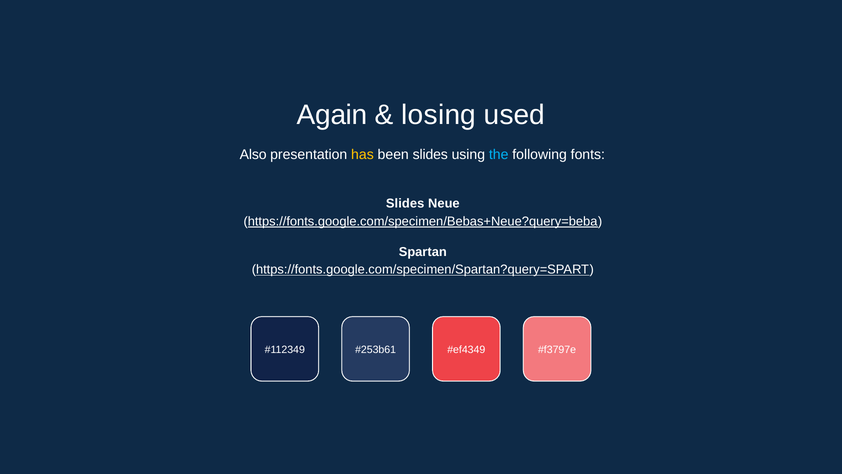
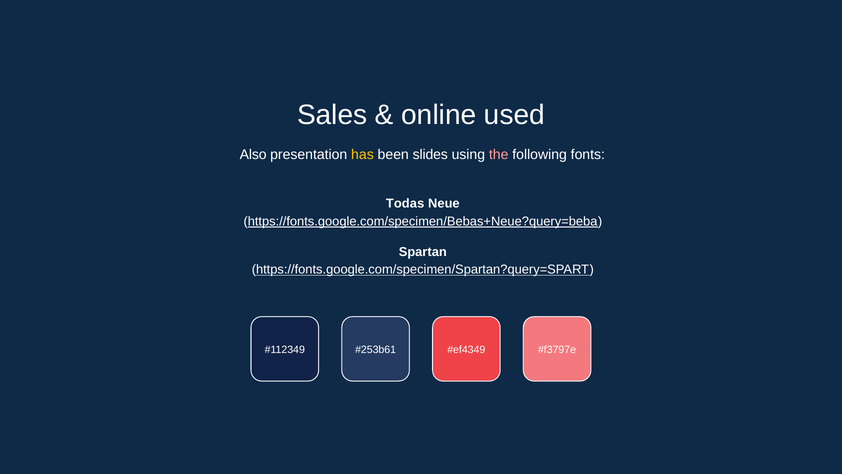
Again: Again -> Sales (332, 115)
losing: losing -> online (439, 115)
the colour: light blue -> pink (499, 155)
Slides: Slides -> Todas (405, 203)
